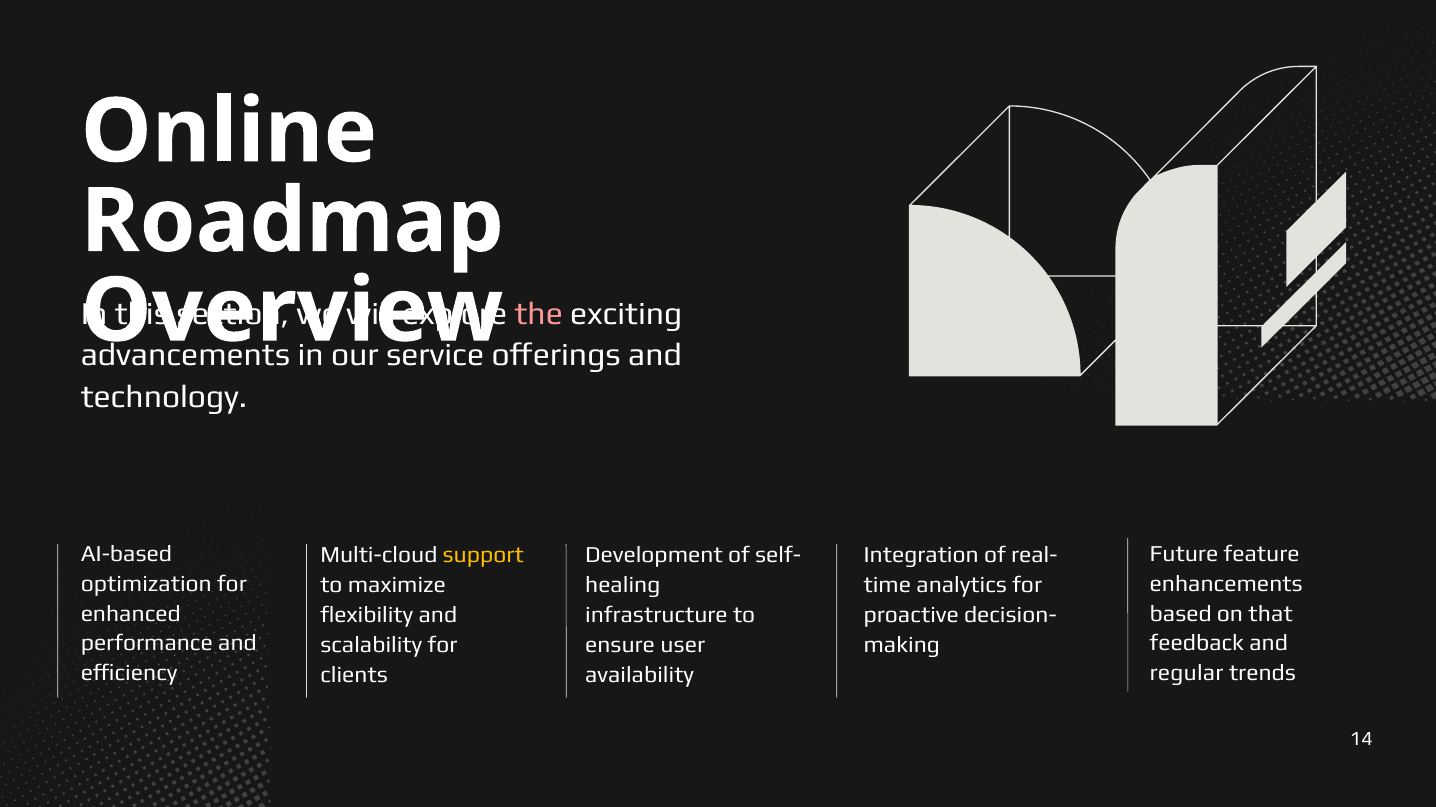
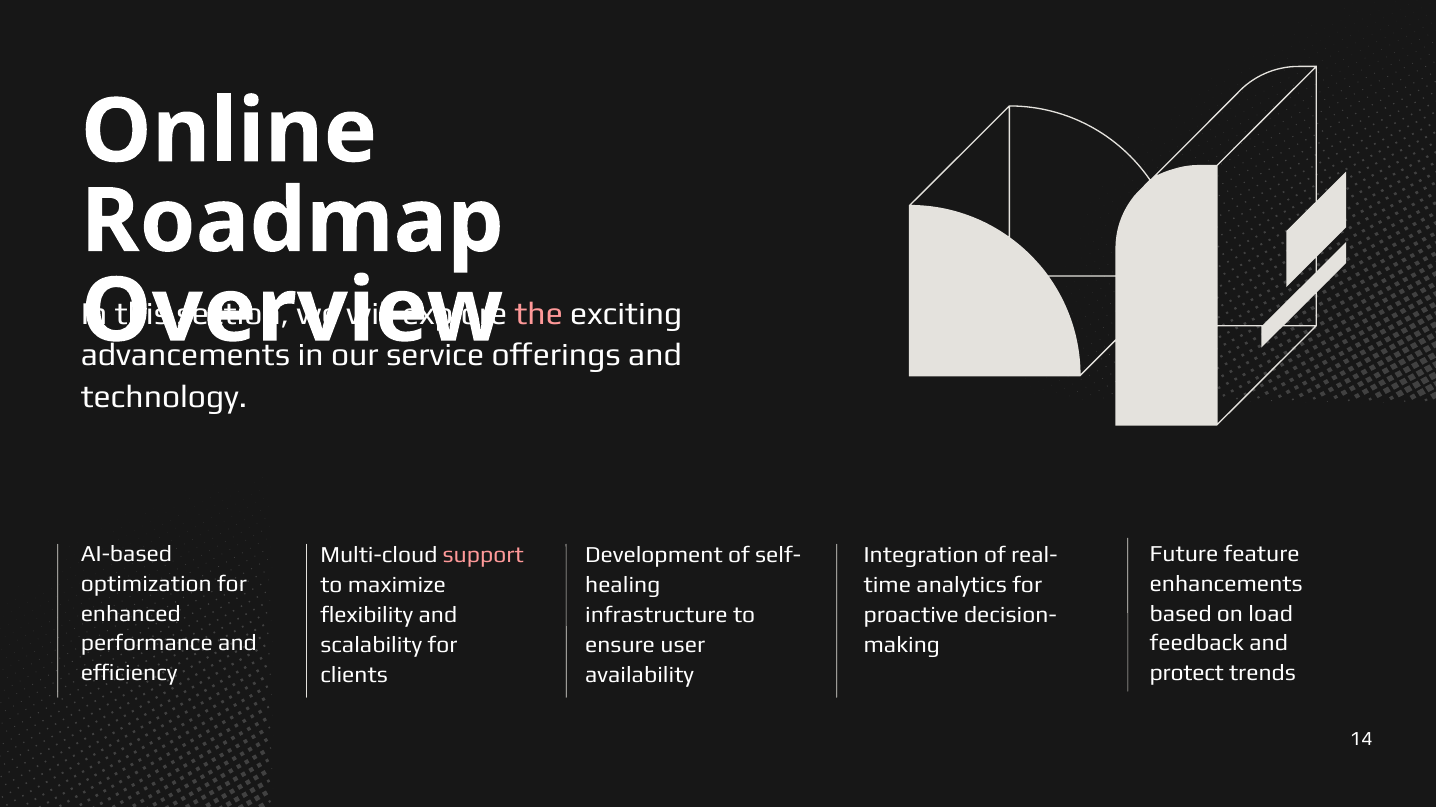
support colour: yellow -> pink (483, 556)
that: that -> load (1271, 614)
regular: regular -> protect (1187, 674)
